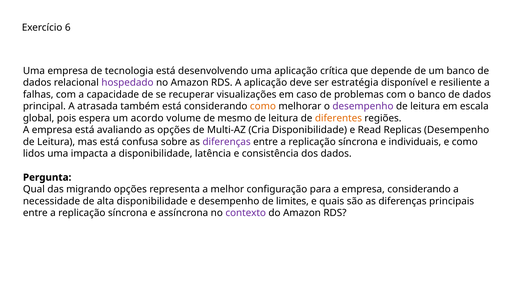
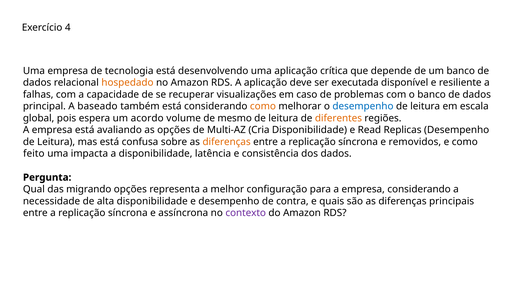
6: 6 -> 4 (68, 28)
hospedado colour: purple -> orange (127, 83)
estratégia: estratégia -> executada (355, 83)
atrasada: atrasada -> baseado (97, 107)
desempenho colour: purple -> blue (363, 107)
diferenças colour: purple -> orange (227, 142)
individuais: individuais -> removidos (415, 142)
lidos: lidos -> feito (34, 154)
limites: limites -> contra (292, 201)
